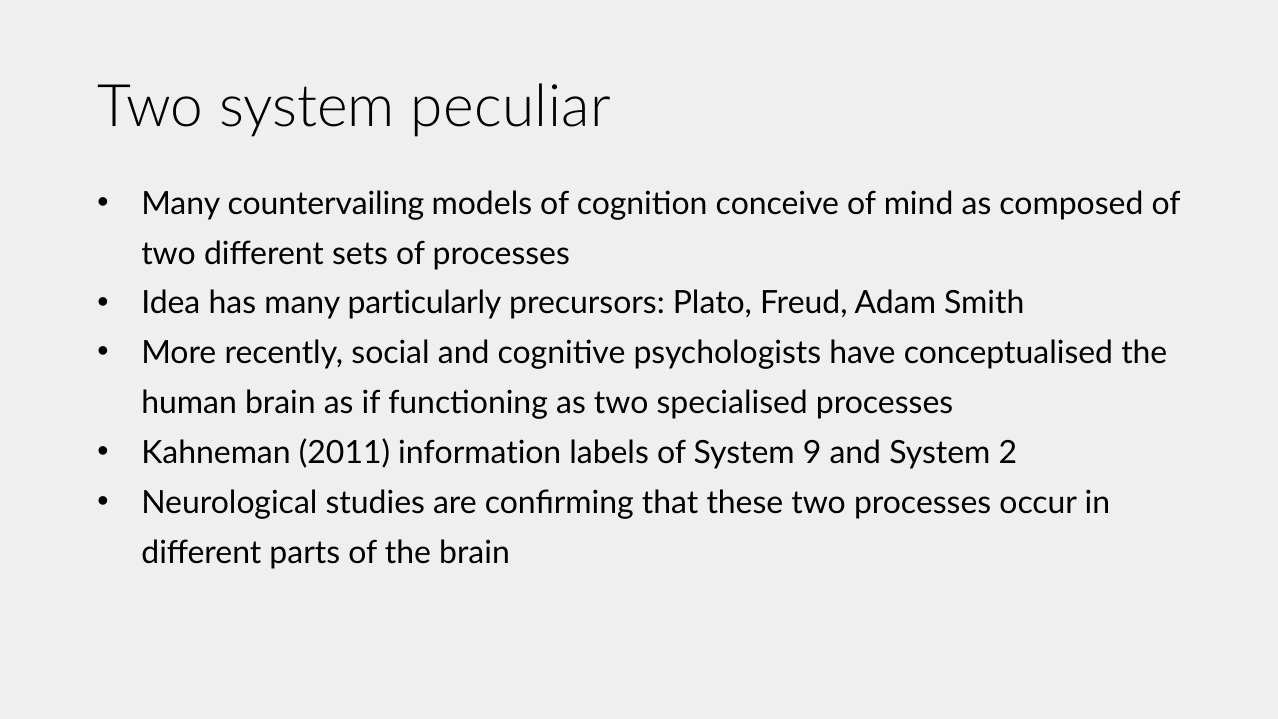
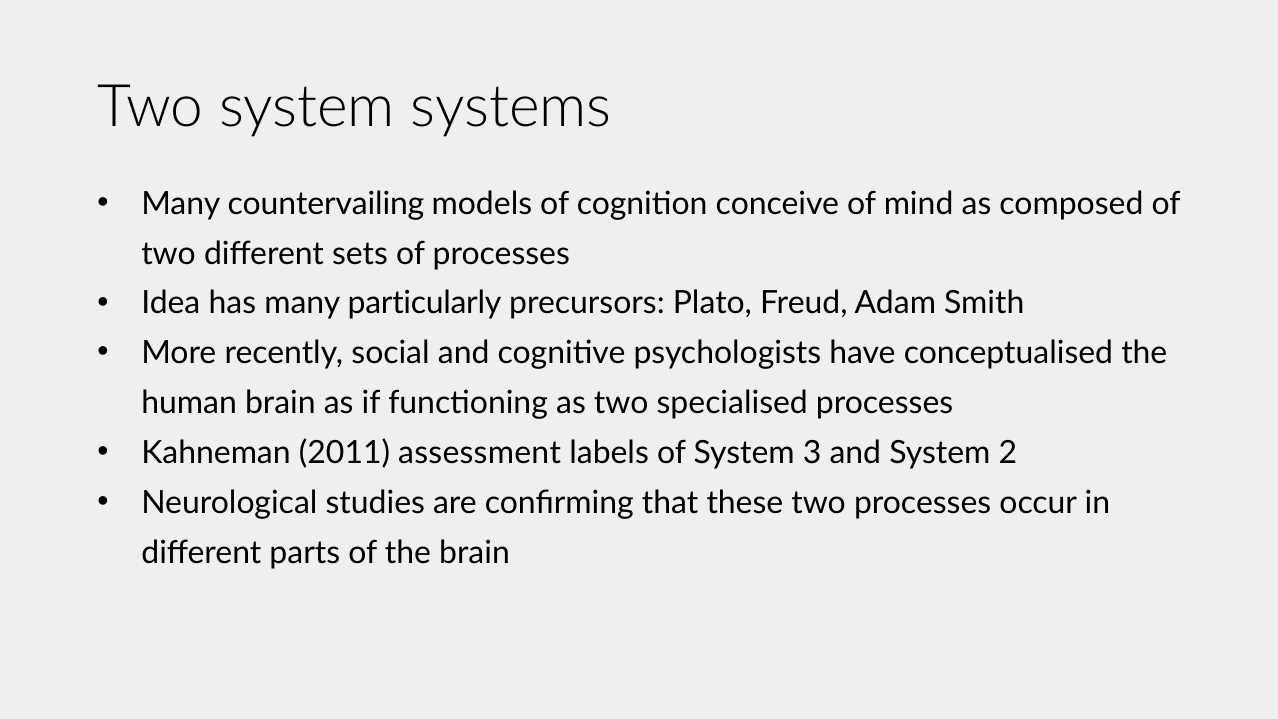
peculiar: peculiar -> systems (511, 107)
information: information -> assessment (480, 453)
9: 9 -> 3 (812, 453)
